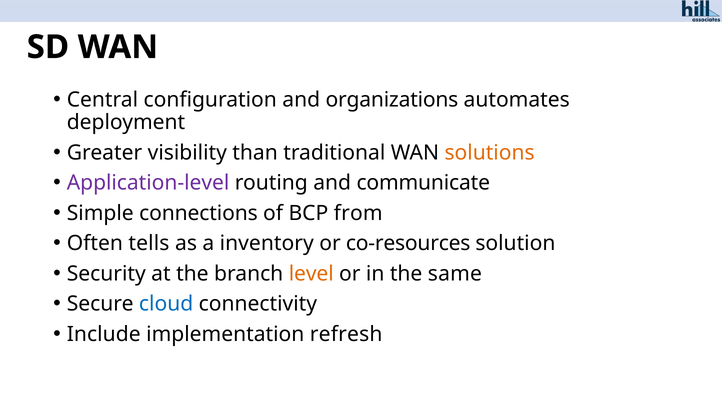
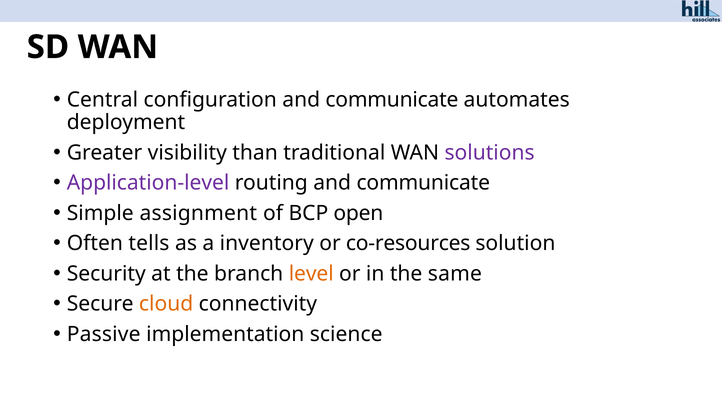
configuration and organizations: organizations -> communicate (392, 100)
solutions colour: orange -> purple (490, 153)
connections: connections -> assignment (198, 213)
from: from -> open (358, 213)
cloud colour: blue -> orange (166, 304)
Include: Include -> Passive (104, 334)
refresh: refresh -> science (346, 334)
